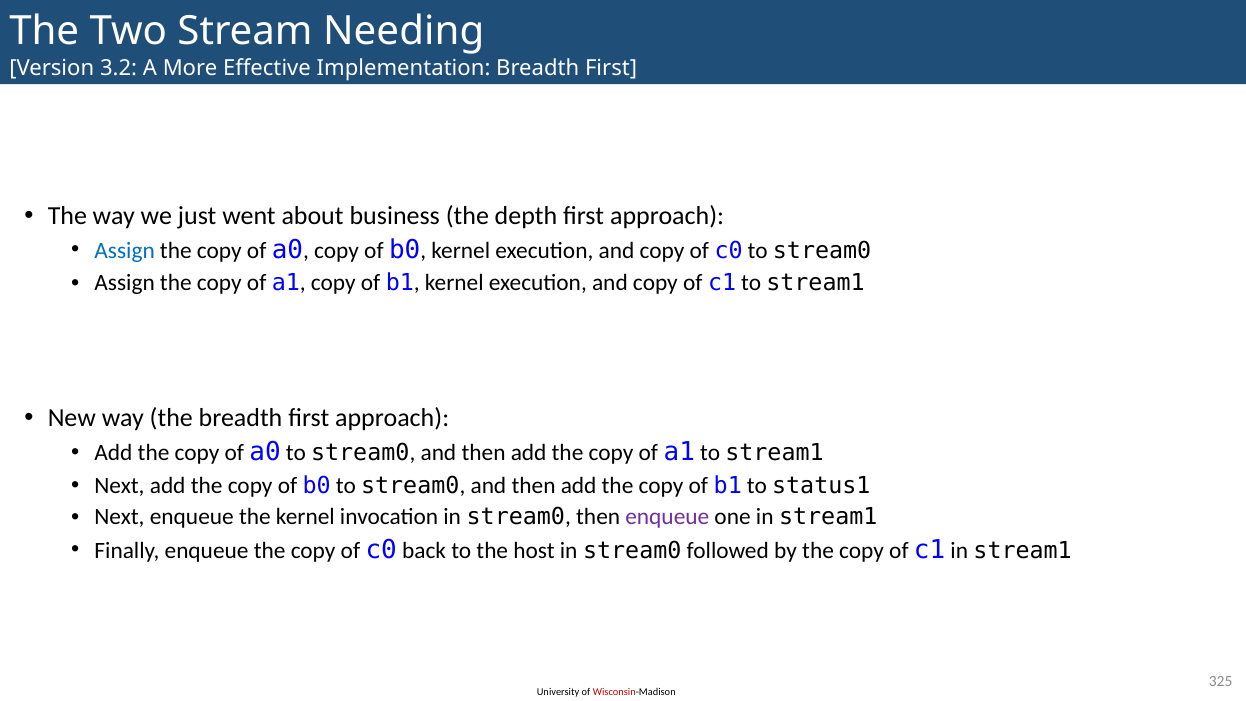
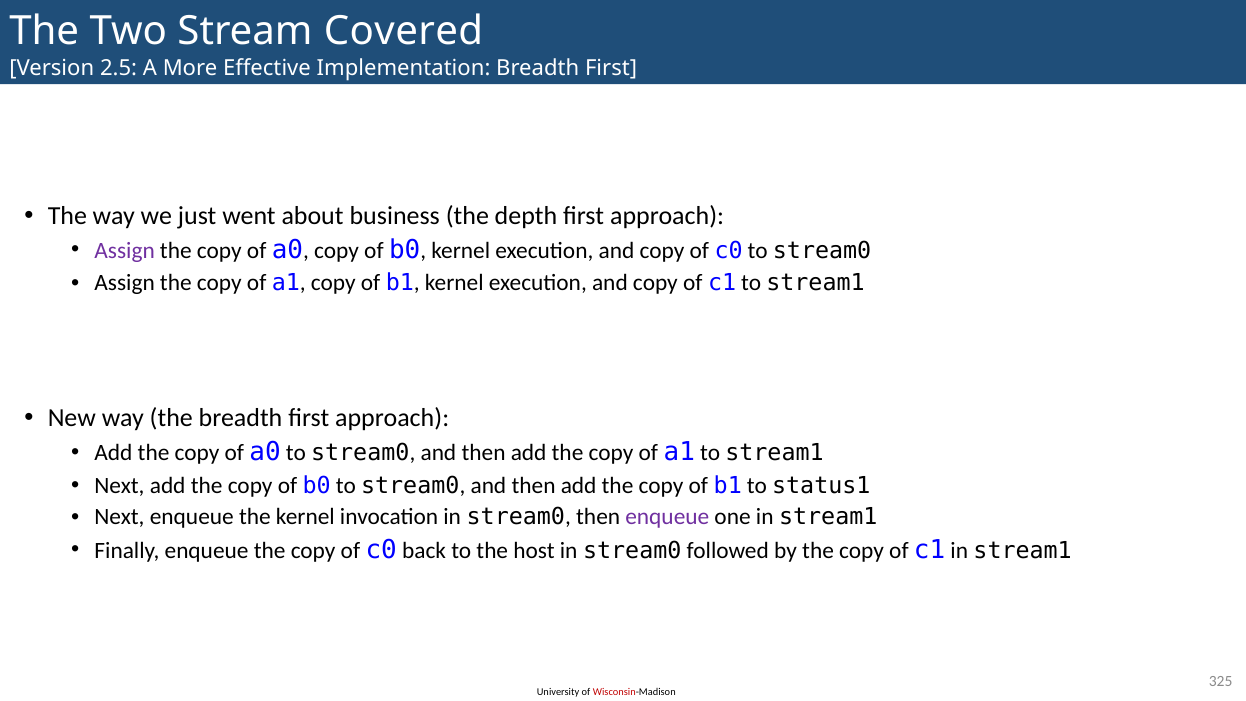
Needing: Needing -> Covered (404, 31)
3.2: 3.2 -> 2.5 (119, 68)
Assign colour: blue -> purple (125, 251)
